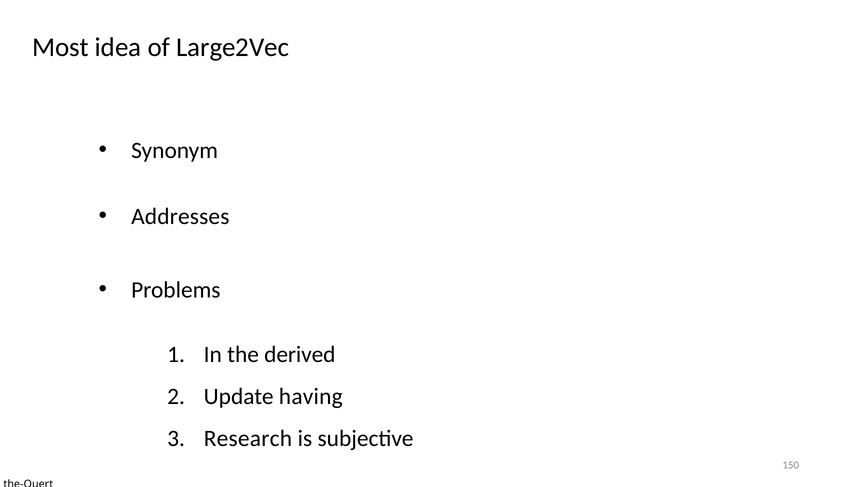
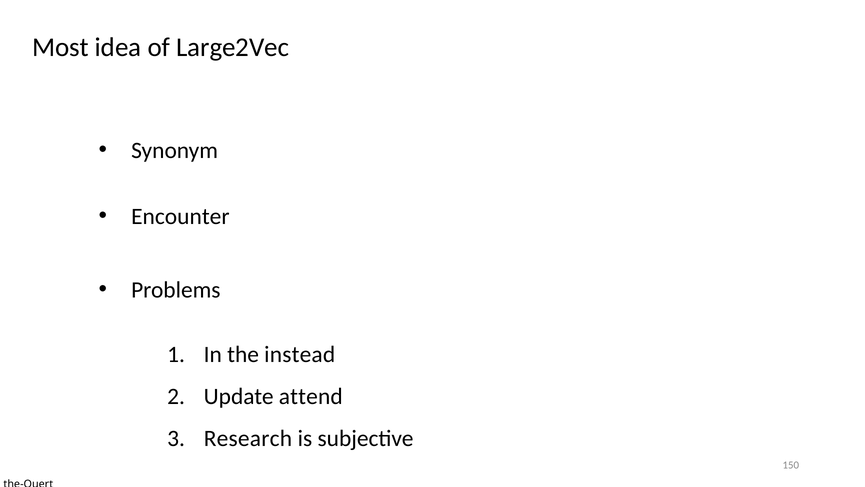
Addresses: Addresses -> Encounter (180, 216)
derived: derived -> instead (300, 354)
having: having -> attend (311, 396)
